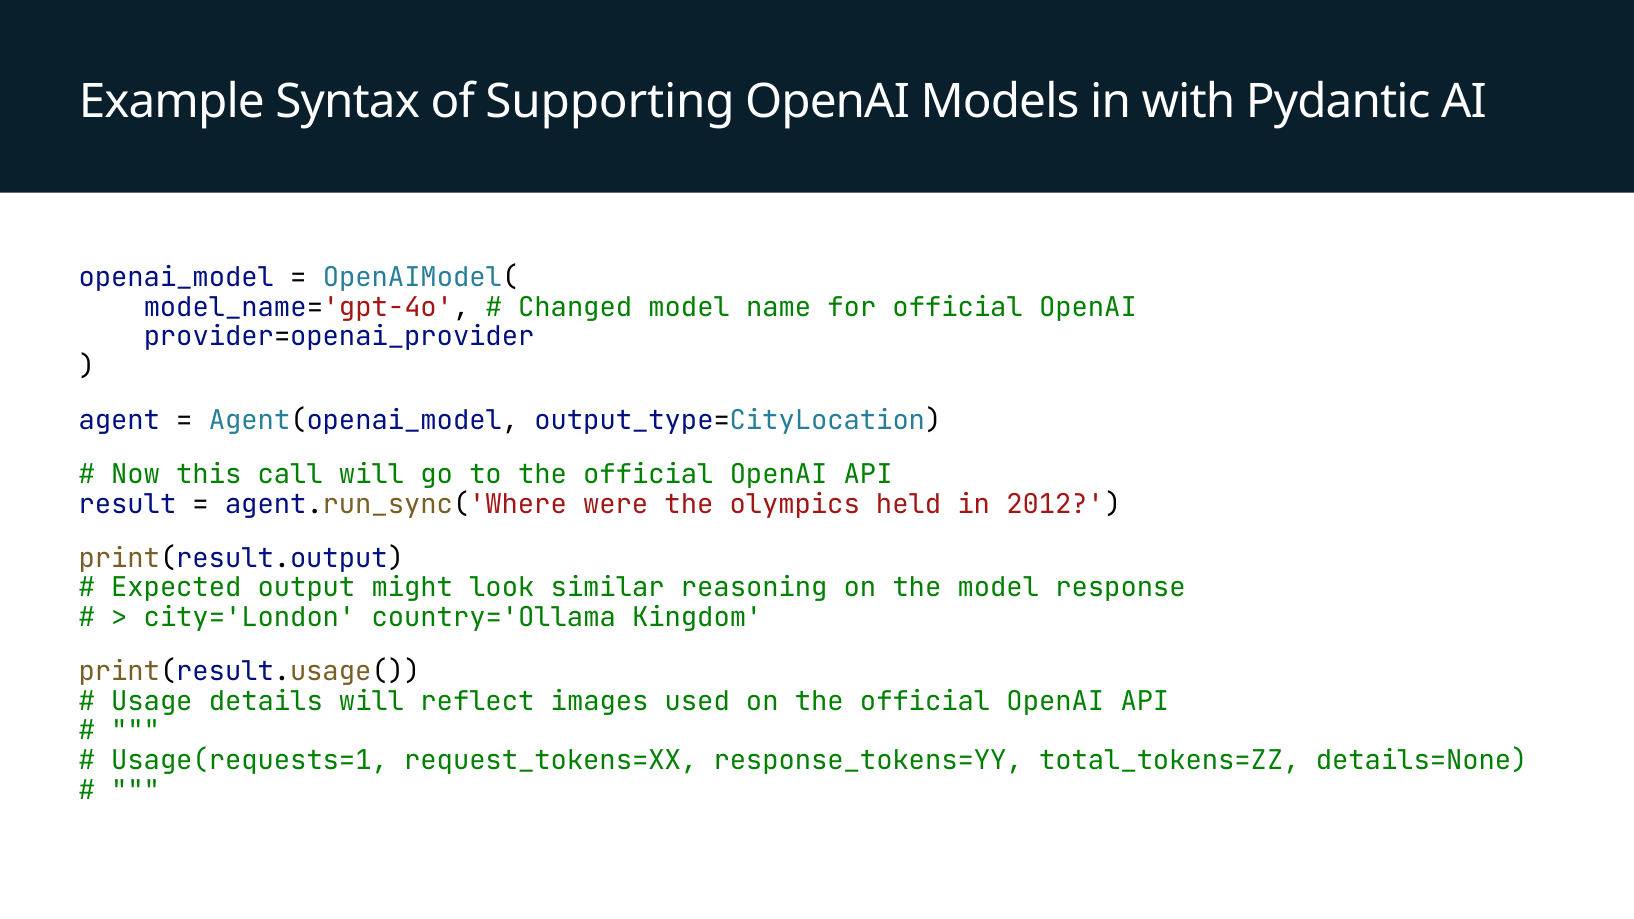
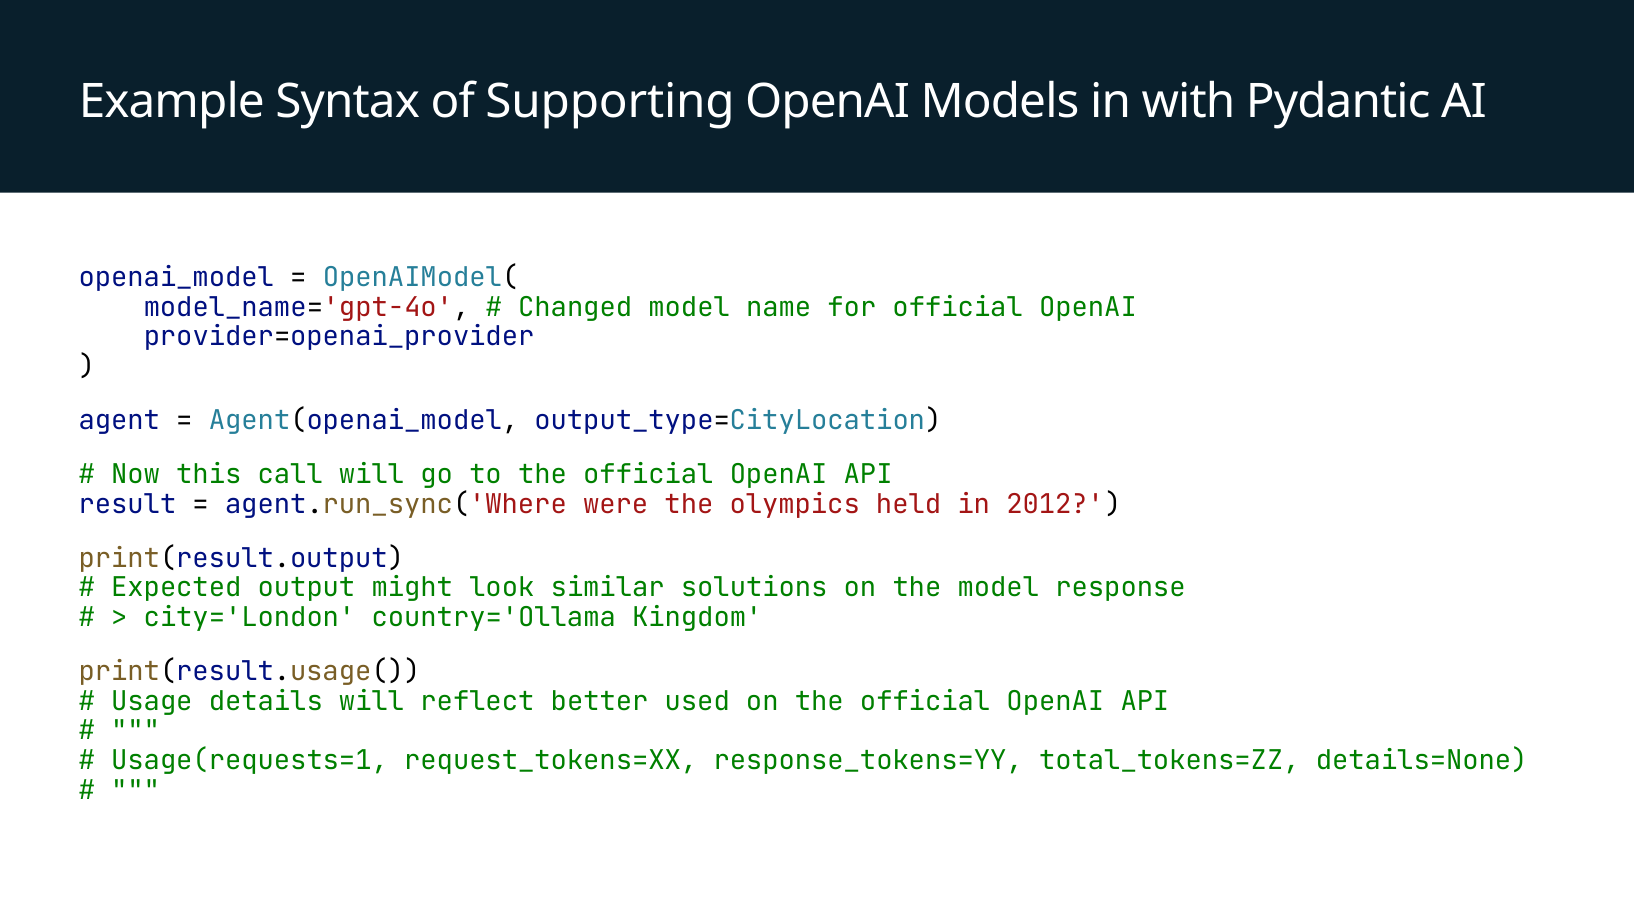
reasoning: reasoning -> solutions (754, 588)
images: images -> better (600, 701)
